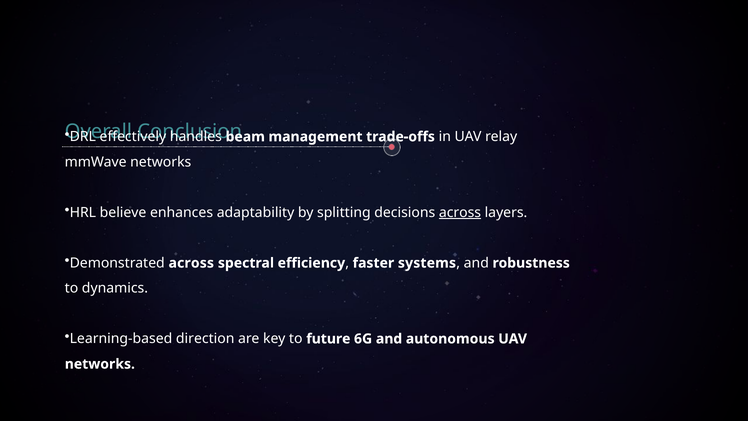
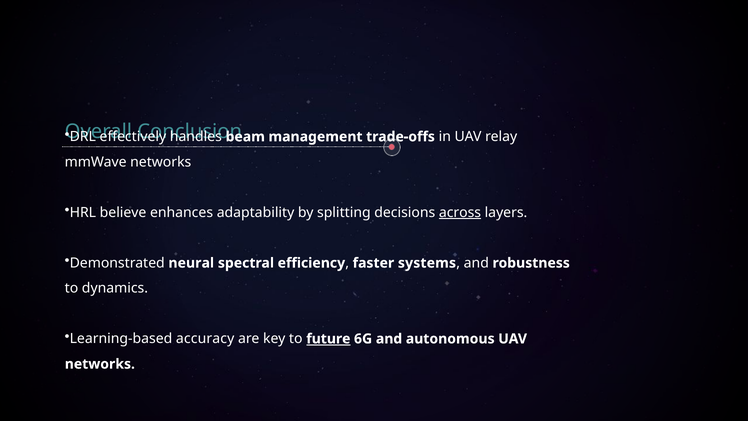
Demonstrated across: across -> neural (191, 263)
direction: direction -> accuracy (205, 339)
future underline: none -> present (328, 339)
